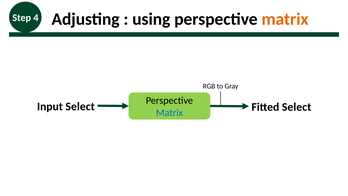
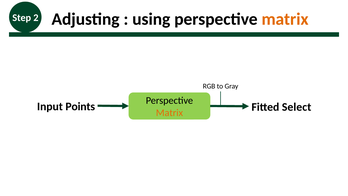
4: 4 -> 2 (36, 18)
Input Select: Select -> Points (80, 106)
Matrix colour: blue -> orange (169, 113)
